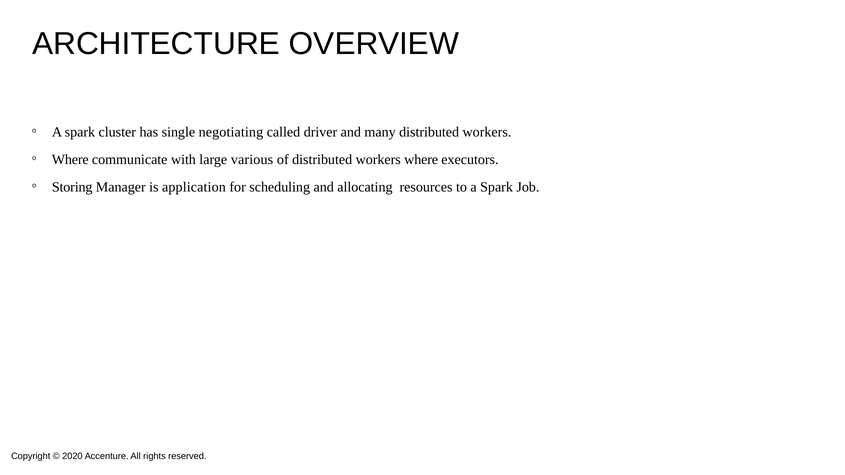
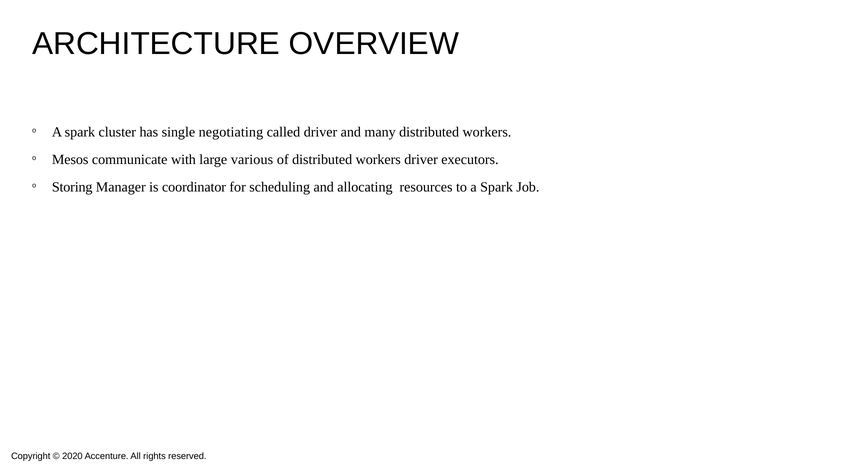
Where: Where -> Mesos (70, 160)
workers where: where -> driver (421, 160)
application: application -> coordinator (194, 187)
